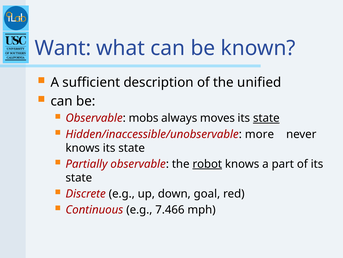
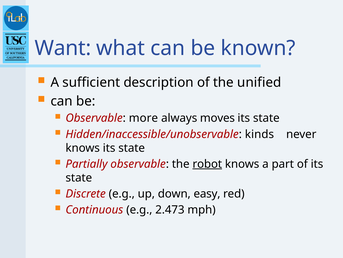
mobs: mobs -> more (143, 118)
state underline: present -> none (266, 118)
more: more -> kinds (259, 134)
goal: goal -> easy (207, 193)
7.466: 7.466 -> 2.473 (170, 209)
